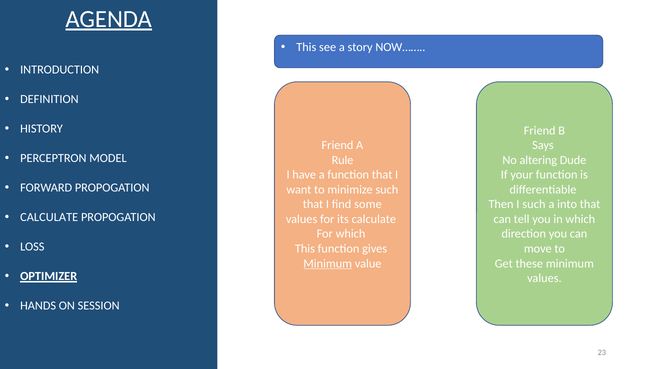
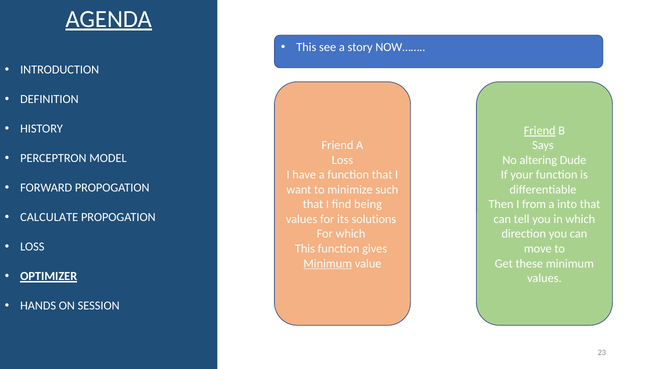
Friend underline: none -> present (540, 131)
Rule: Rule -> Loss (342, 160)
some: some -> being (368, 204)
I such: such -> from (534, 204)
its calculate: calculate -> solutions (374, 219)
